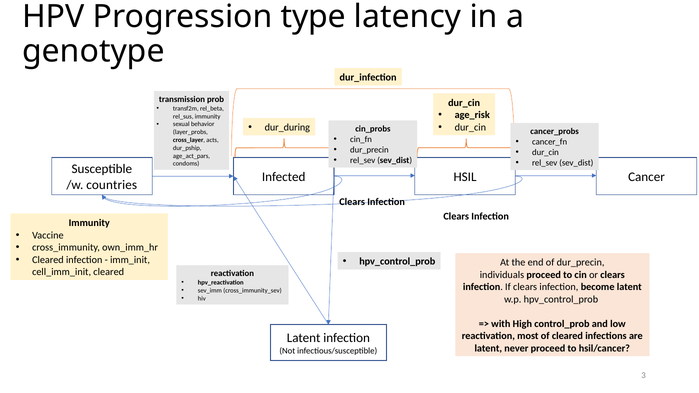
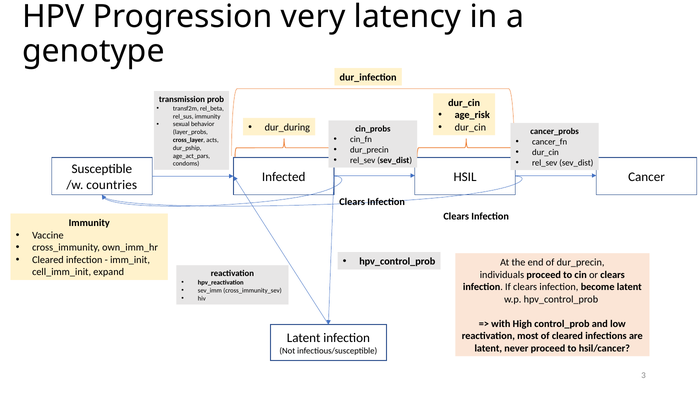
type: type -> very (313, 17)
cell_imm_init cleared: cleared -> expand (109, 272)
